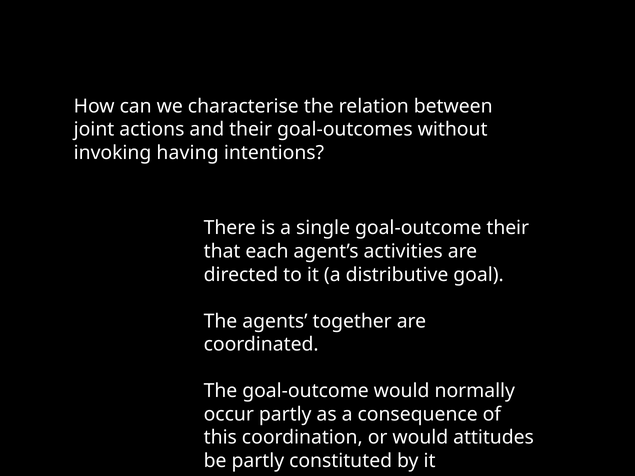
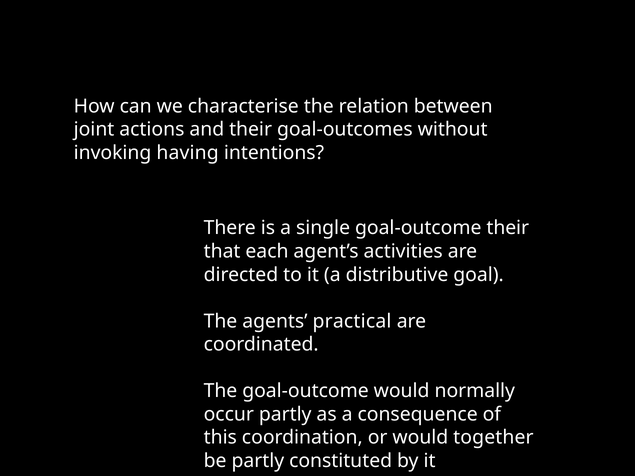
together: together -> practical (352, 321)
attitudes: attitudes -> together (493, 438)
